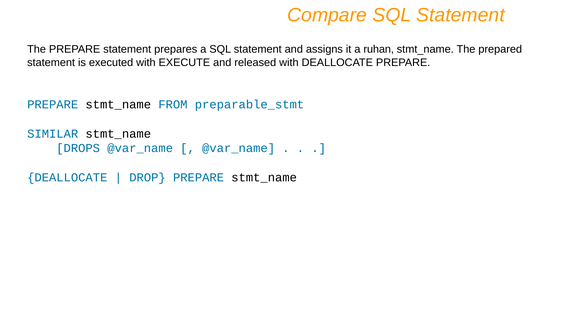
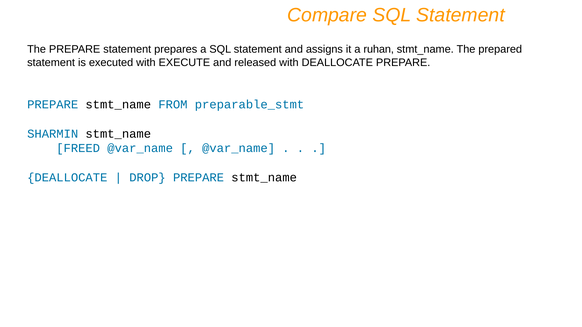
SIMILAR: SIMILAR -> SHARMIN (53, 134)
DROPS: DROPS -> FREED (78, 148)
